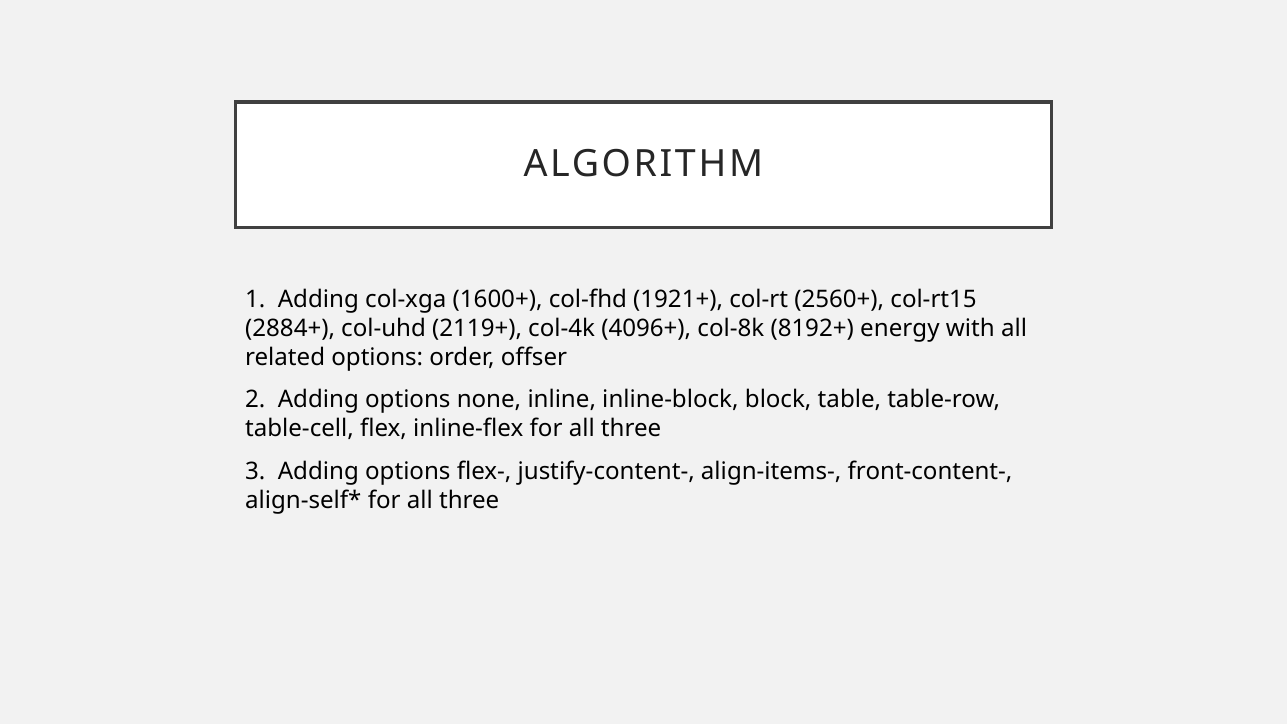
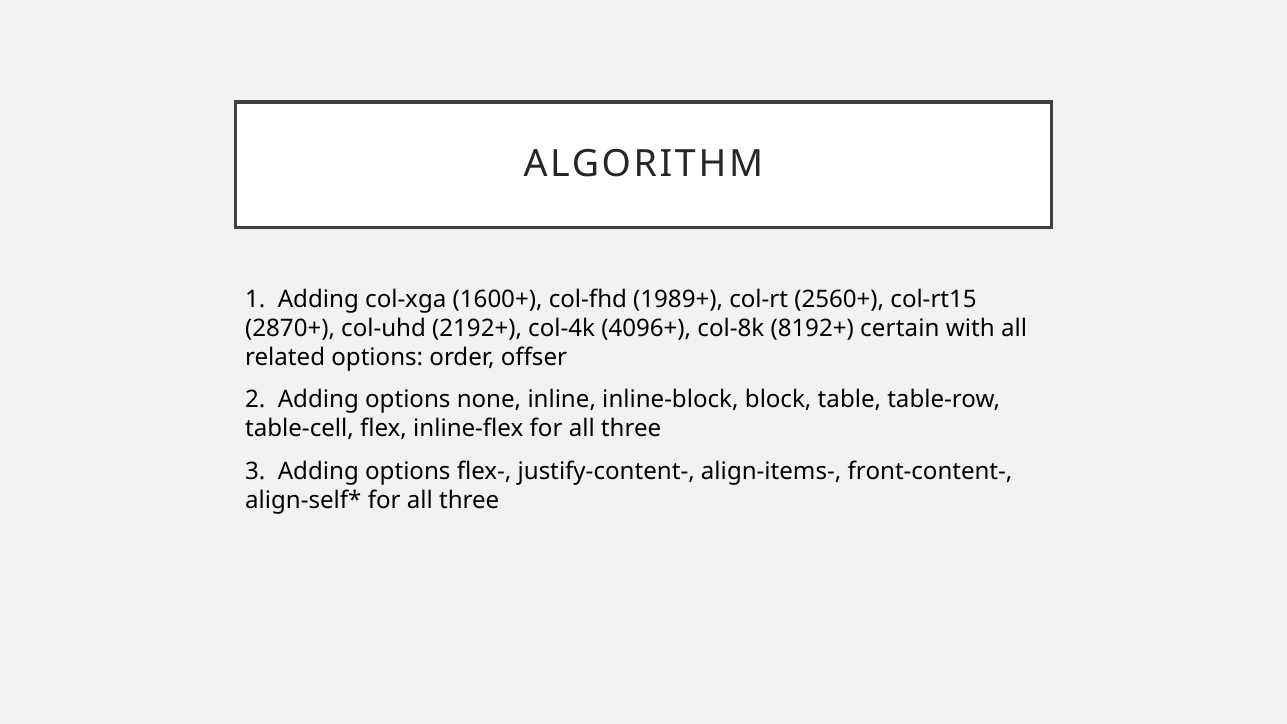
1921+: 1921+ -> 1989+ (678, 299)
2884+: 2884+ -> 2870+ (290, 328)
2119+: 2119+ -> 2192+ (477, 328)
energy: energy -> certain (900, 328)
